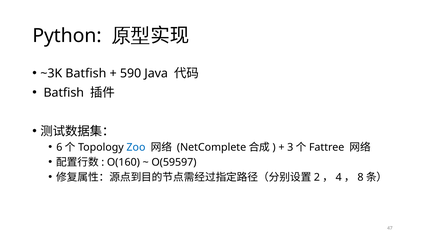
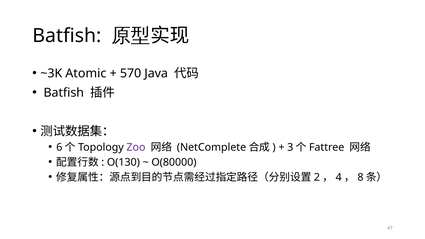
Python: Python -> Batfish (67, 36)
~3K Batfish: Batfish -> Atomic (86, 74)
590: 590 -> 570 (131, 74)
Zoo colour: blue -> purple (136, 147)
O(160: O(160 -> O(130 (123, 162)
O(59597: O(59597 -> O(80000 (174, 162)
